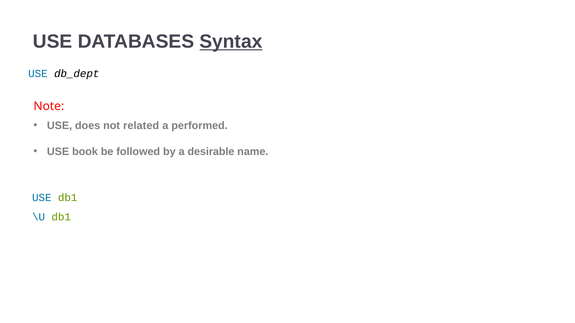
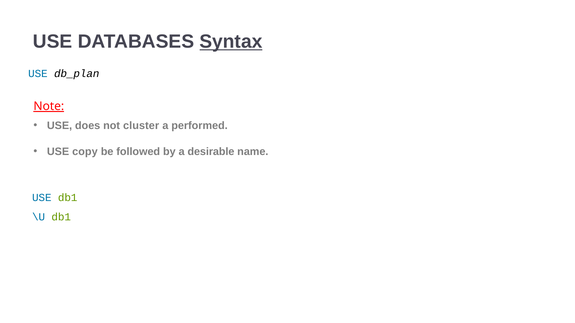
db_dept: db_dept -> db_plan (77, 74)
Note underline: none -> present (49, 107)
related: related -> cluster (141, 126)
book: book -> copy (85, 152)
